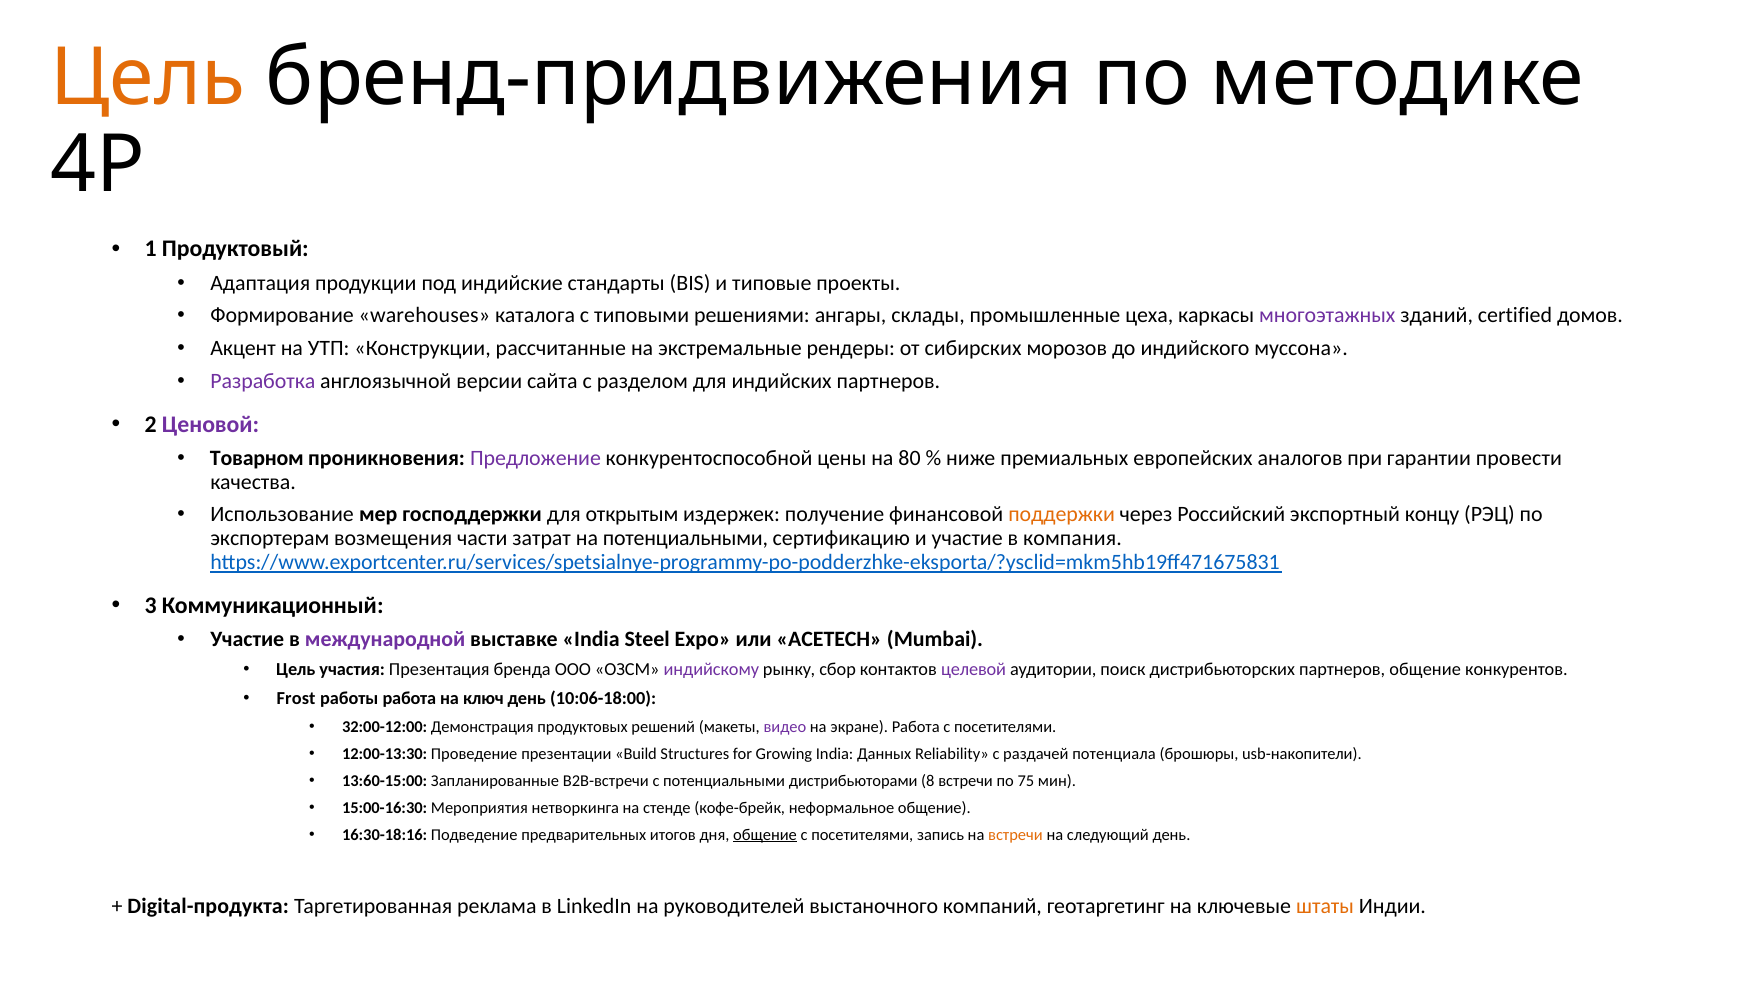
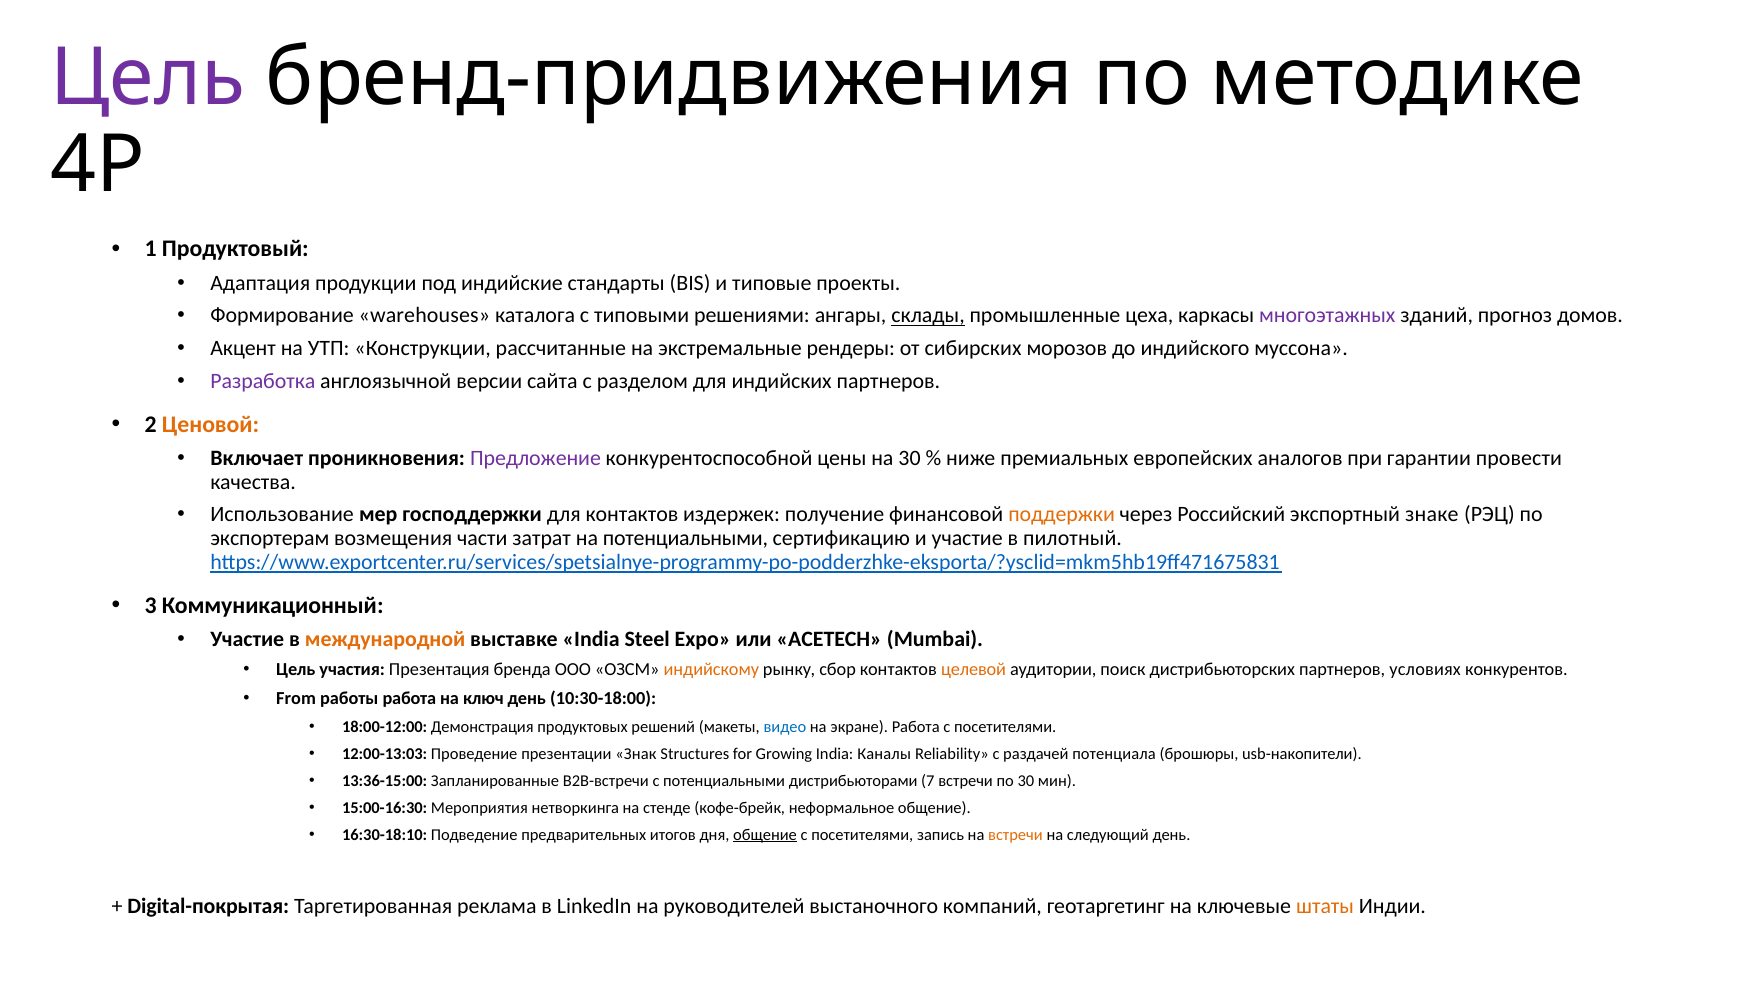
Цель colour: orange -> purple (148, 78)
склады underline: none -> present (928, 316)
certified: certified -> прогноз (1515, 316)
Ценовой colour: purple -> orange (211, 424)
Товарном: Товарном -> Включает (257, 458)
на 80: 80 -> 30 (910, 458)
для открытым: открытым -> контактов (632, 515)
концу: концу -> знаке (1432, 515)
компания: компания -> пилотный (1073, 538)
международной colour: purple -> orange (385, 639)
индийскому colour: purple -> orange (711, 670)
целевой colour: purple -> orange (974, 670)
партнеров общение: общение -> условиях (1425, 670)
Frost: Frost -> From (296, 699)
10:06-18:00: 10:06-18:00 -> 10:30-18:00 (603, 699)
32:00-12:00: 32:00-12:00 -> 18:00-12:00 (385, 727)
видео colour: purple -> blue (785, 727)
12:00-13:30: 12:00-13:30 -> 12:00-13:03 (385, 754)
Build: Build -> Знак (636, 754)
Данных: Данных -> Каналы (884, 754)
13:60-15:00: 13:60-15:00 -> 13:36-15:00 (385, 781)
8: 8 -> 7 (928, 781)
по 75: 75 -> 30 (1026, 781)
16:30-18:16: 16:30-18:16 -> 16:30-18:10 (385, 835)
Digital-продукта: Digital-продукта -> Digital-покрытая (208, 906)
